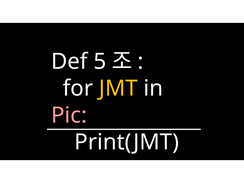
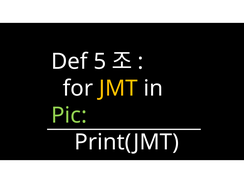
Pic colour: pink -> light green (69, 115)
